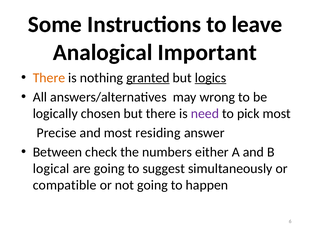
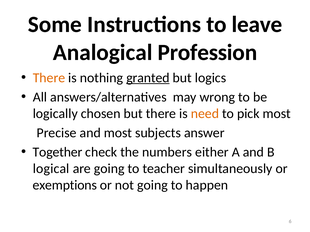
Important: Important -> Profession (207, 53)
logics underline: present -> none (211, 78)
need colour: purple -> orange (205, 114)
residing: residing -> subjects (158, 133)
Between: Between -> Together (58, 152)
suggest: suggest -> teacher (164, 169)
compatible: compatible -> exemptions (65, 185)
